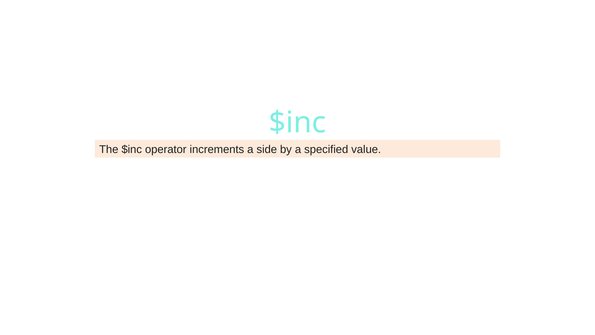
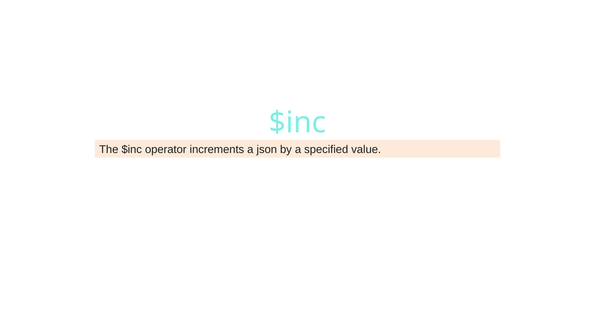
side: side -> json (267, 149)
